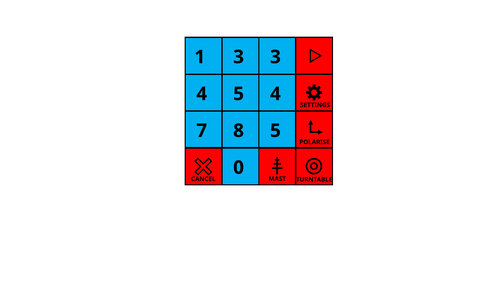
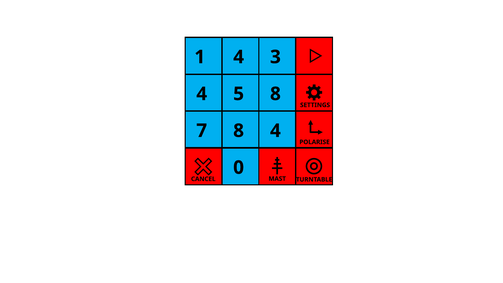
1 3: 3 -> 4 (239, 57)
5 4: 4 -> 8 (275, 94)
8 5: 5 -> 4 (275, 131)
